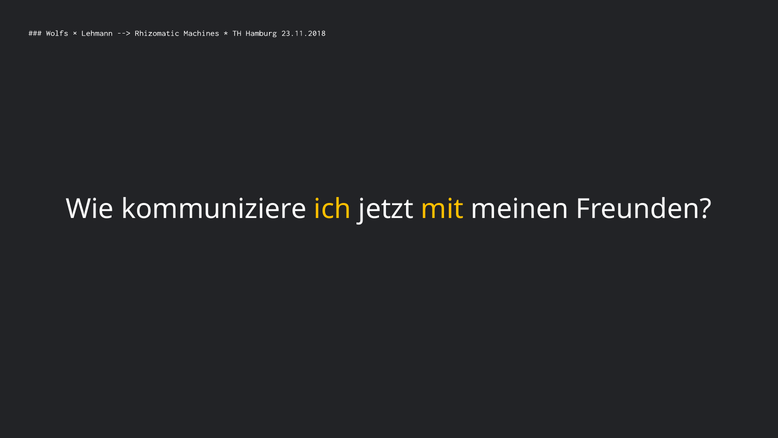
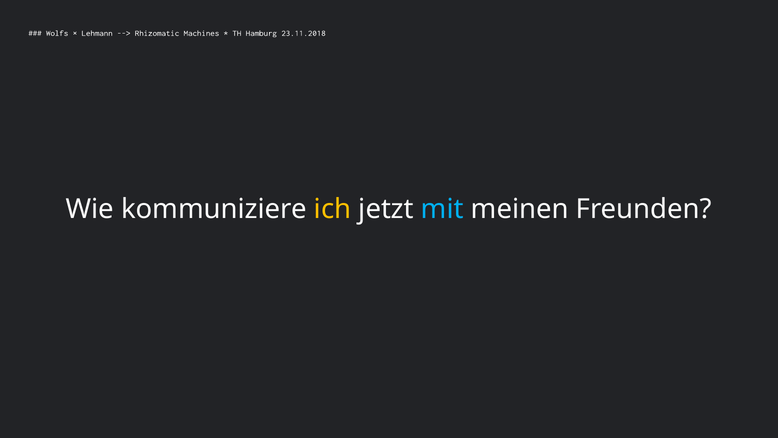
mit colour: yellow -> light blue (442, 209)
